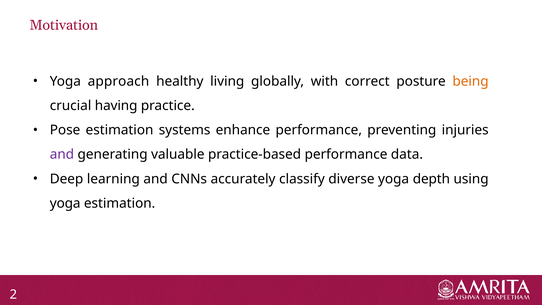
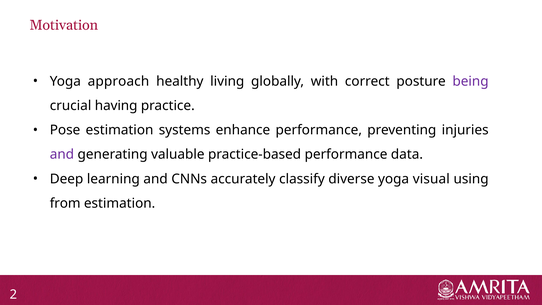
being colour: orange -> purple (471, 81)
depth: depth -> visual (431, 179)
yoga: yoga -> from (65, 203)
